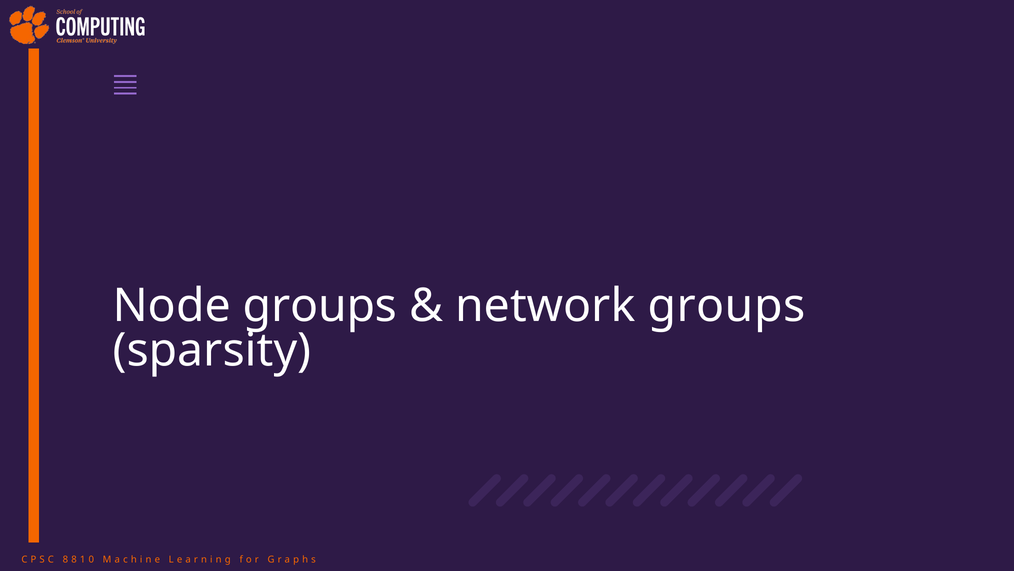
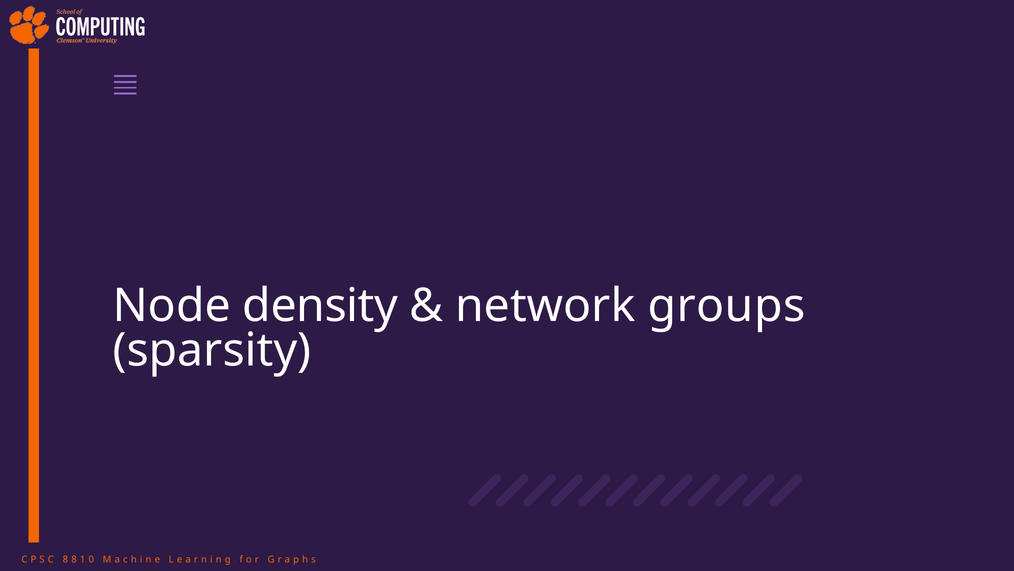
Node groups: groups -> density (320, 306)
